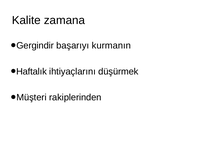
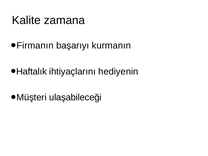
Gergindir: Gergindir -> Firmanın (35, 46)
düşürmek: düşürmek -> hediyenin (118, 71)
rakiplerinden: rakiplerinden -> ulaşabileceği (75, 97)
